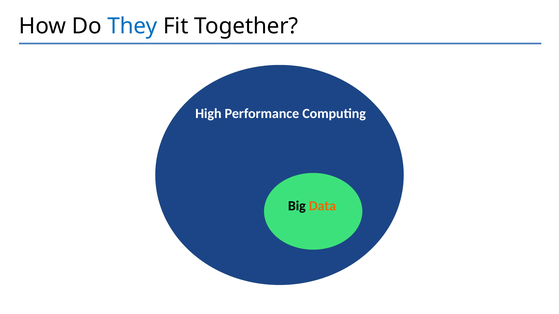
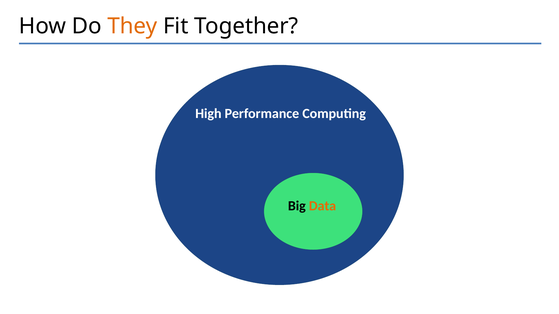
They colour: blue -> orange (132, 26)
